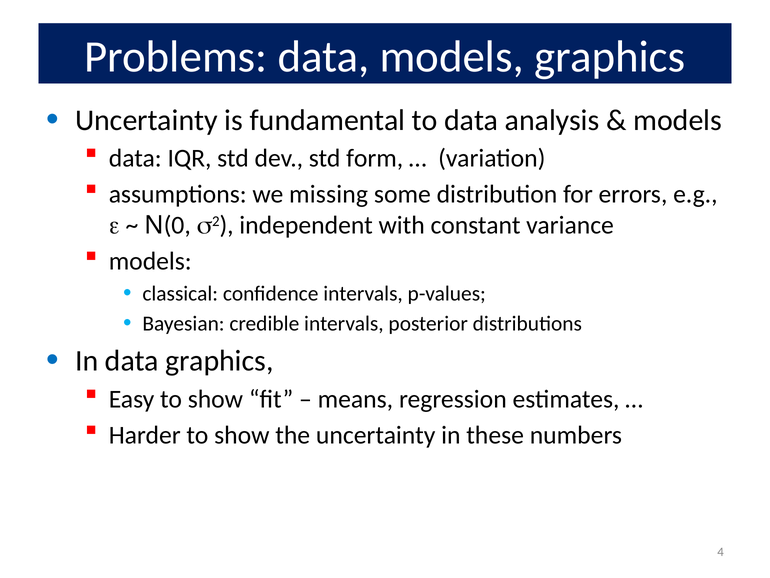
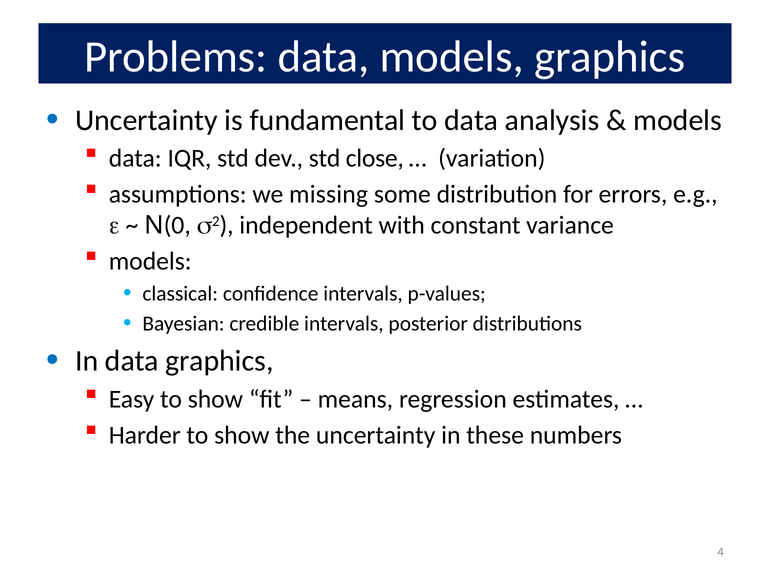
form: form -> close (375, 158)
